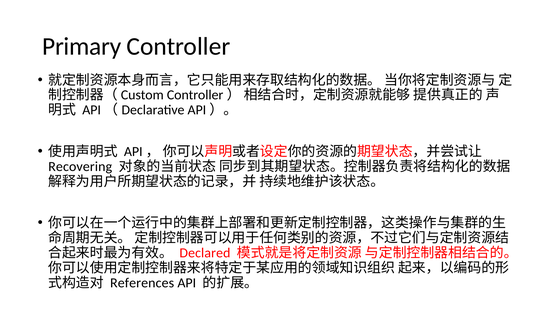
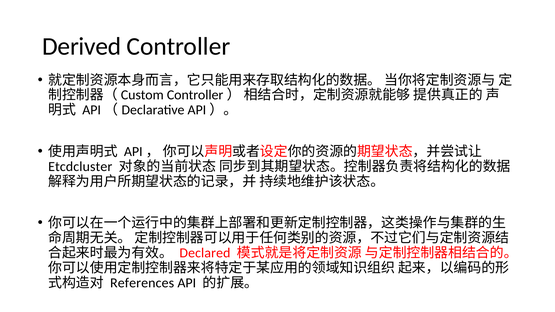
Primary: Primary -> Derived (82, 47)
Recovering: Recovering -> Etcdcluster (80, 167)
